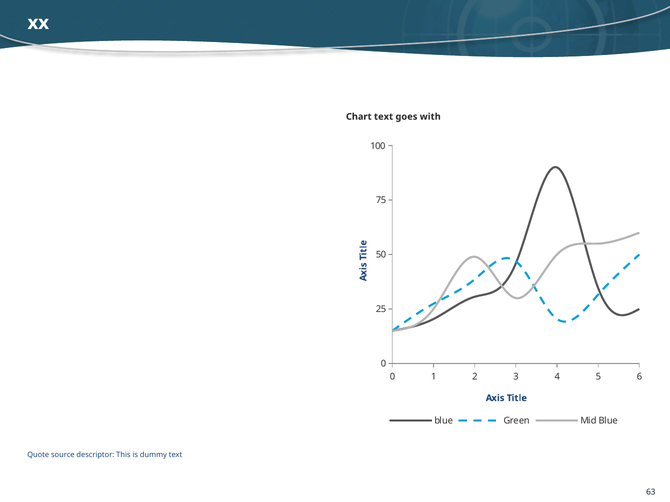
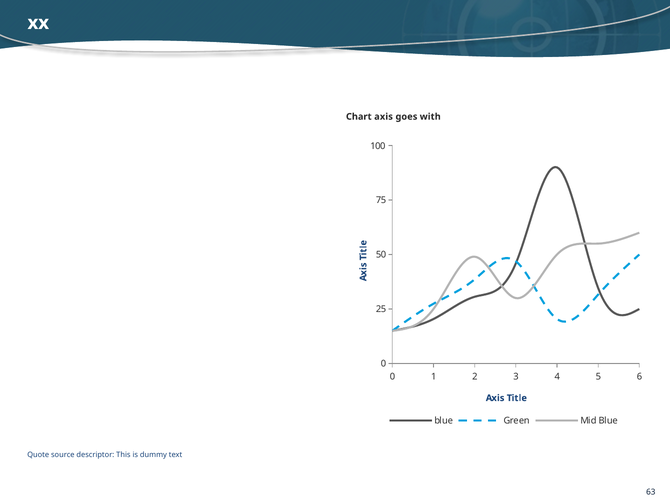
Chart text: text -> axis (384, 117)
